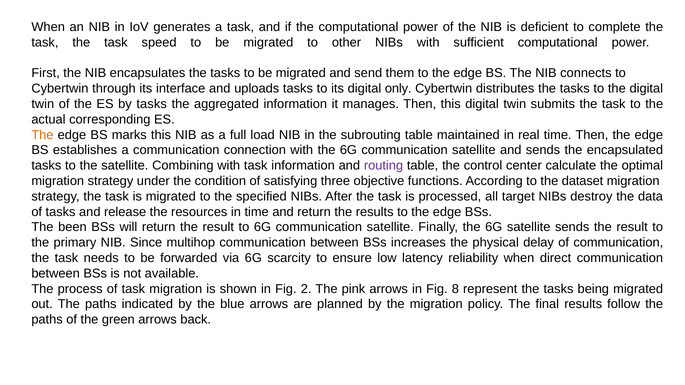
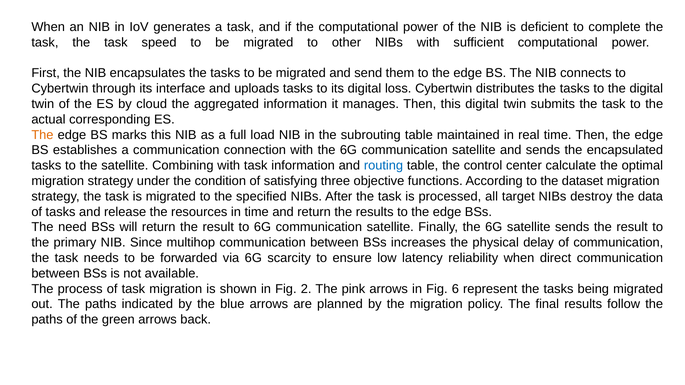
only: only -> loss (398, 89)
by tasks: tasks -> cloud (152, 104)
routing colour: purple -> blue (383, 166)
been: been -> need (72, 227)
8: 8 -> 6 (455, 289)
